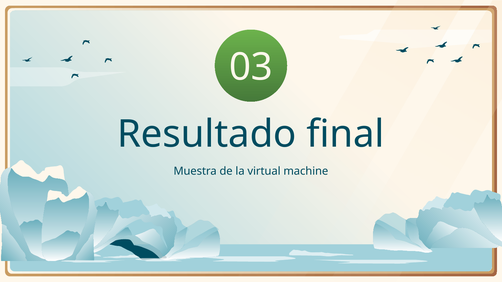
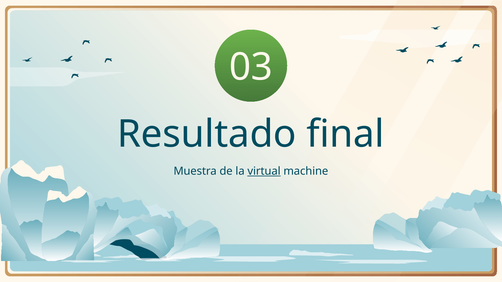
virtual underline: none -> present (264, 171)
